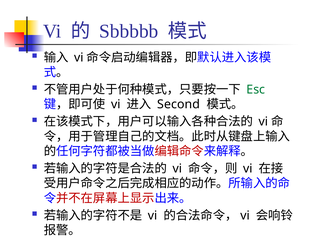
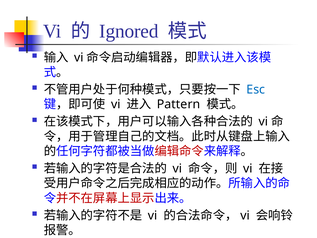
Sbbbbb: Sbbbbb -> Ignored (129, 31)
Esc colour: green -> blue (256, 89)
Second: Second -> Pattern (179, 104)
